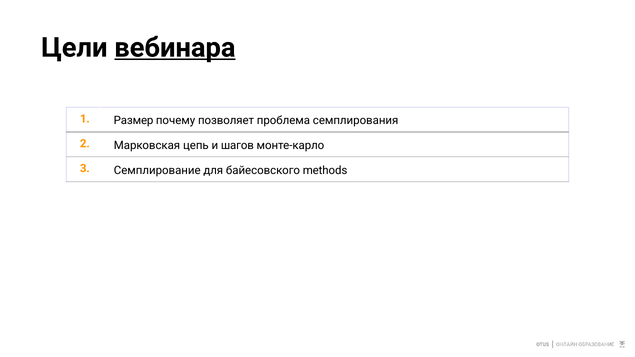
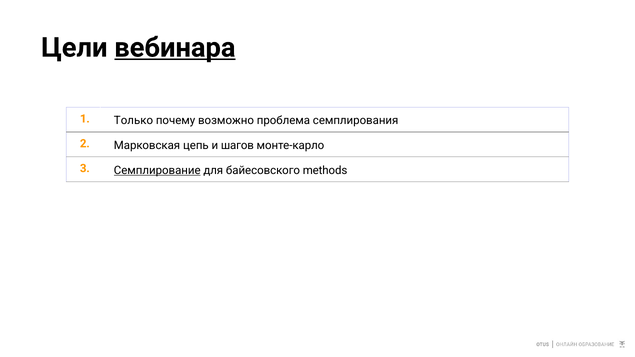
Размер: Размер -> Только (133, 121)
позволяет: позволяет -> возможно (226, 121)
Семплирование underline: none -> present (157, 170)
